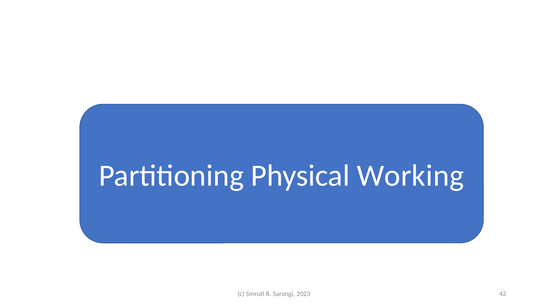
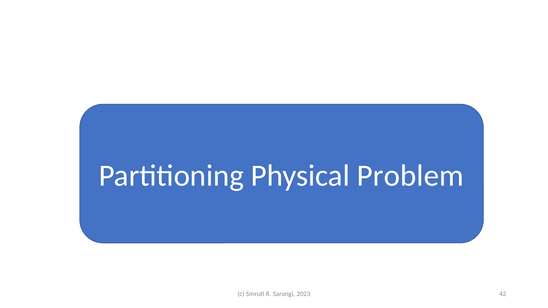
Working: Working -> Problem (410, 176)
